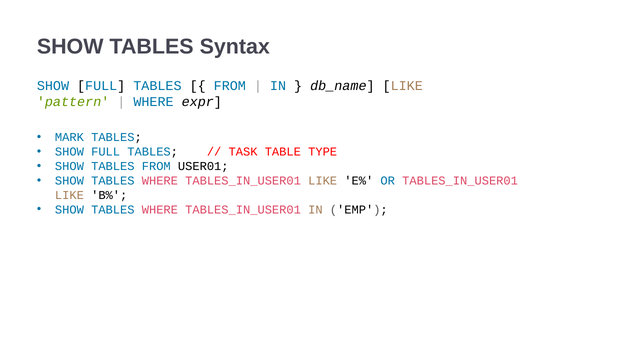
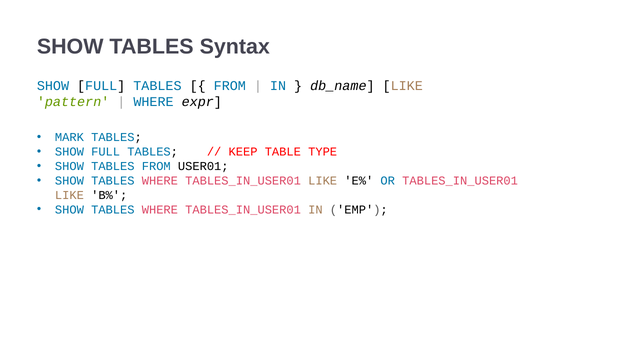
TASK: TASK -> KEEP (243, 152)
